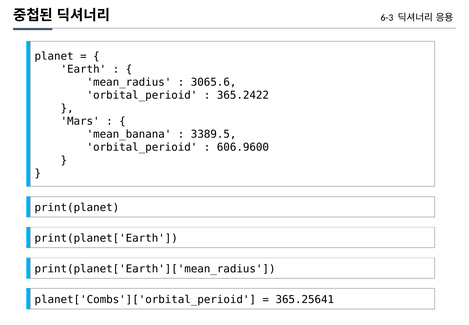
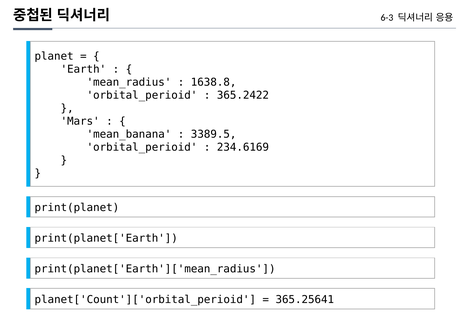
3065.6: 3065.6 -> 1638.8 (214, 82)
606.9600: 606.9600 -> 234.6169 (243, 147)
planet['Combs']['orbital_perioid: planet['Combs']['orbital_perioid -> planet['Count']['orbital_perioid (145, 299)
